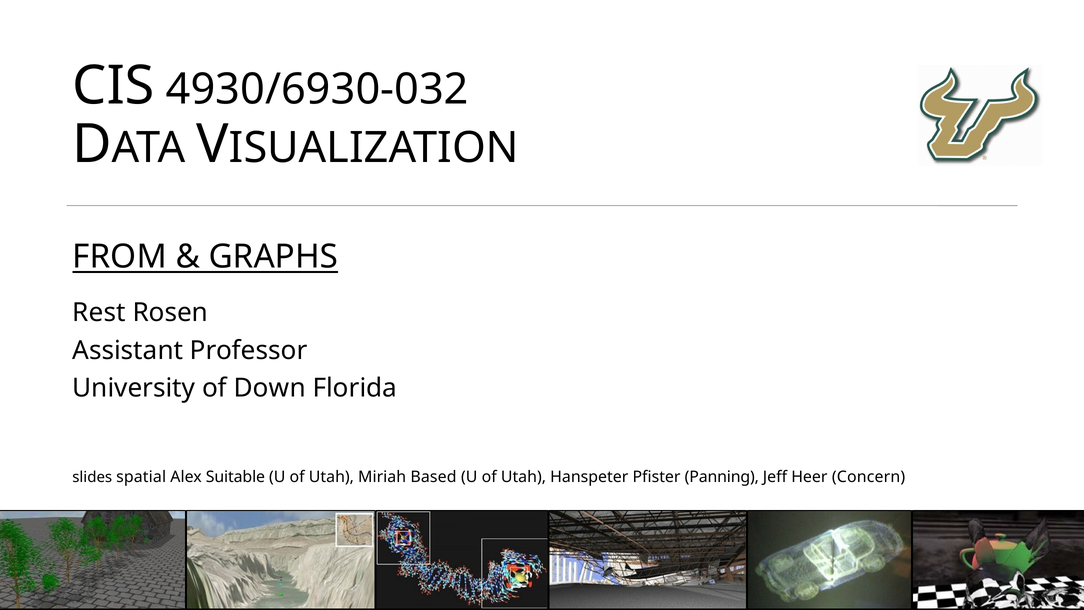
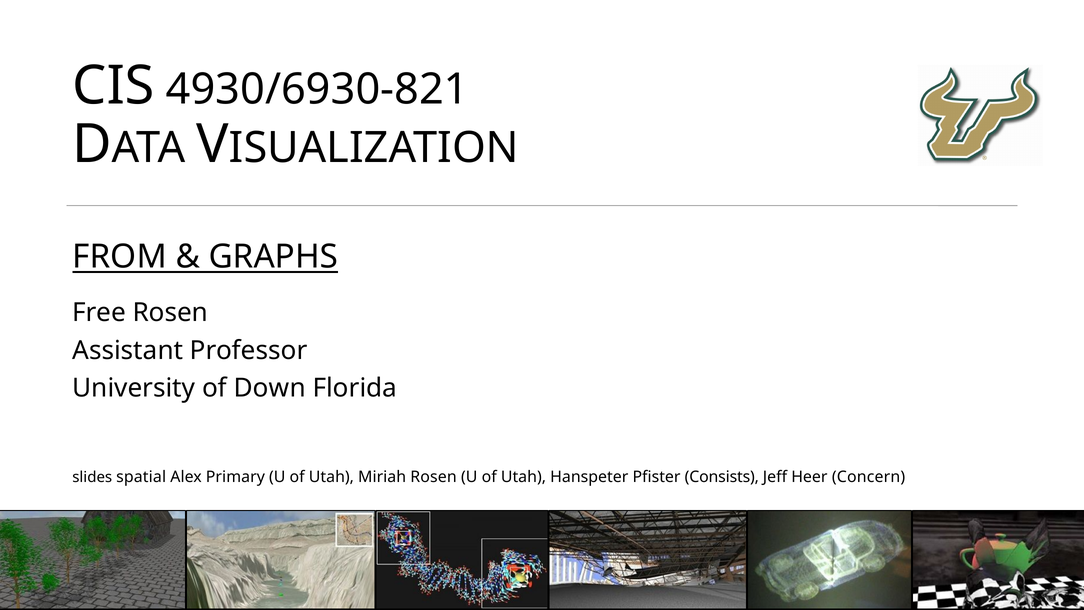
4930/6930-032: 4930/6930-032 -> 4930/6930-821 (317, 89)
Rest: Rest -> Free (99, 313)
Suitable: Suitable -> Primary (235, 477)
Miriah Based: Based -> Rosen (434, 477)
Panning: Panning -> Consists (722, 477)
